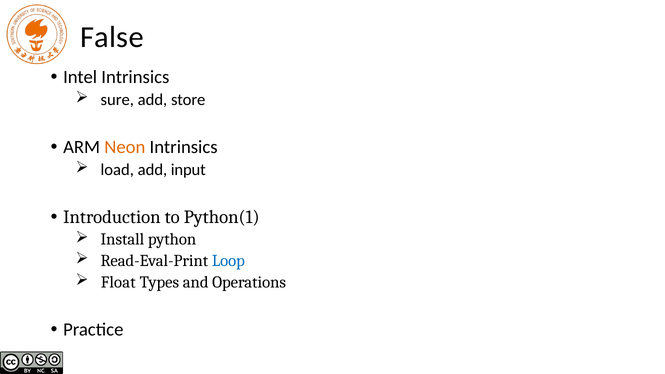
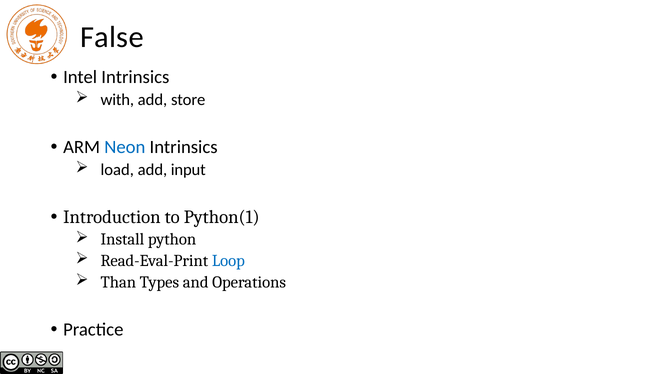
sure: sure -> with (117, 100)
Neon colour: orange -> blue (125, 147)
Float: Float -> Than (118, 282)
